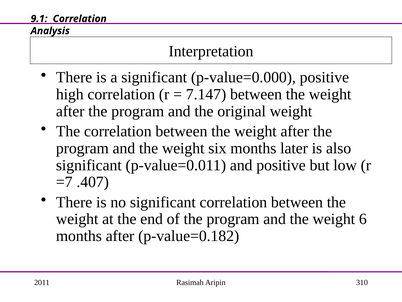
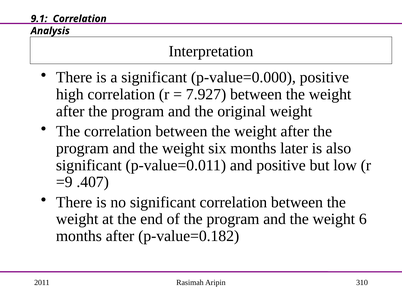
7.147: 7.147 -> 7.927 (206, 94)
=7: =7 -> =9 (64, 182)
